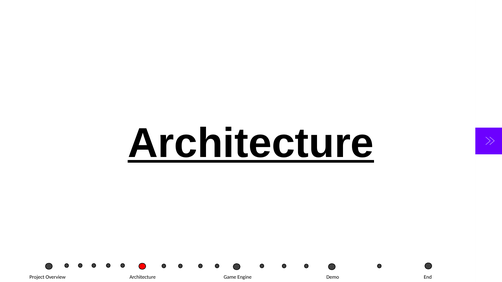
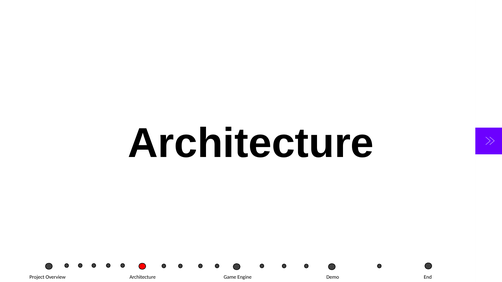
Architecture underline: present -> none (251, 144)
